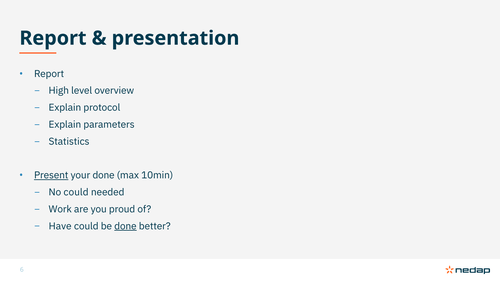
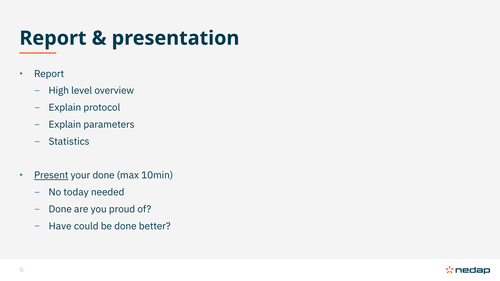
No could: could -> today (76, 192)
Work: Work -> Done (60, 209)
done underline: present -> none (125, 226)
